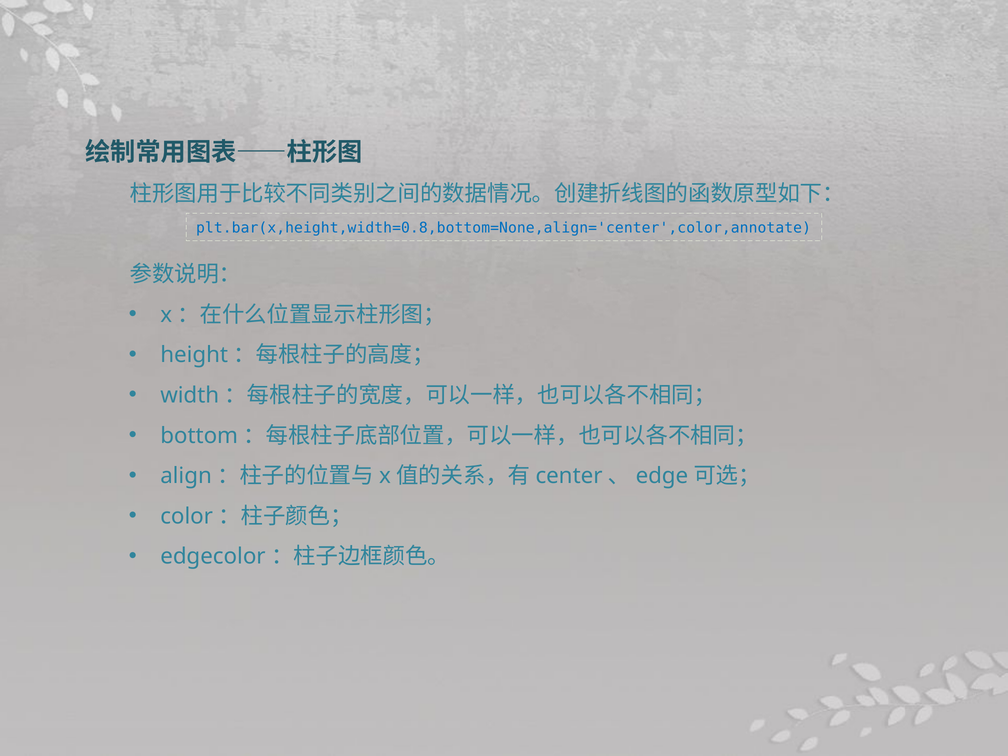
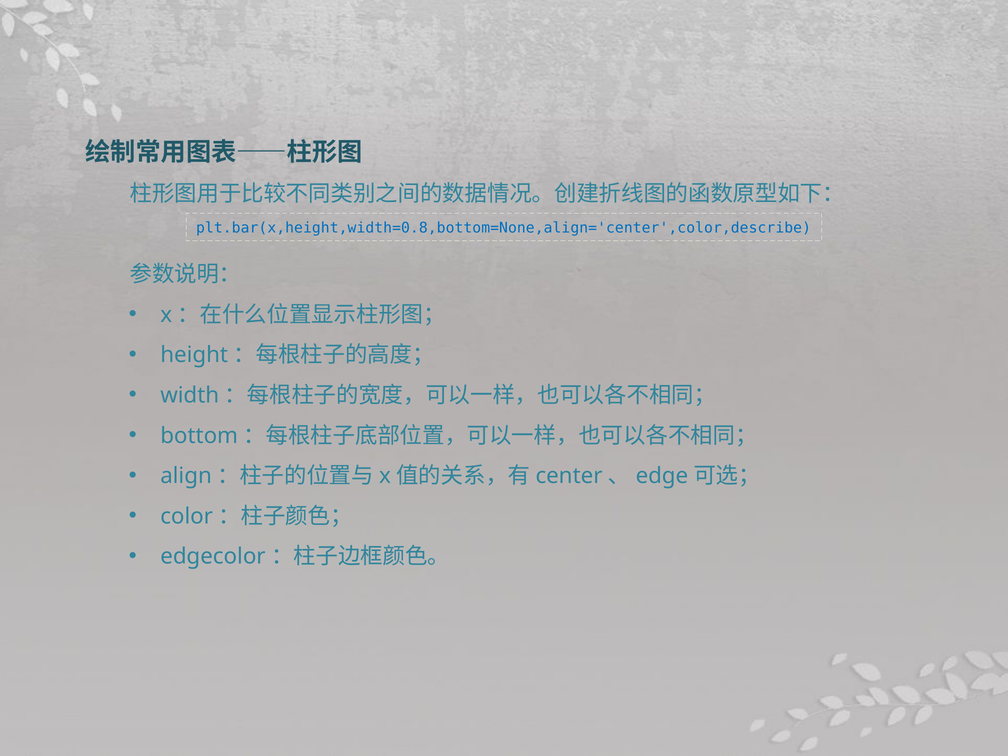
plt.bar(x,height,width=0.8,bottom=None,align='center',color,annotate: plt.bar(x,height,width=0.8,bottom=None,align='center',color,annotate -> plt.bar(x,height,width=0.8,bottom=None,align='center',color,describe (504, 228)
